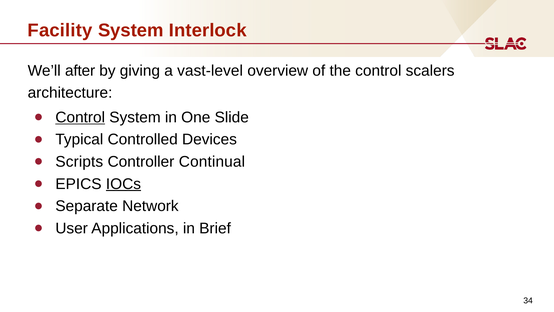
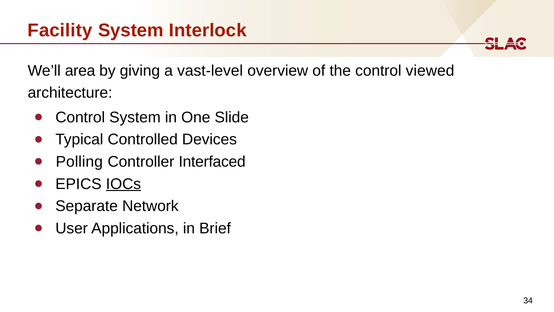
after: after -> area (80, 71)
scalers: scalers -> viewed (430, 71)
Control underline: present -> none (80, 117)
Scripts: Scripts -> Polling (79, 162)
Continual: Continual -> Interfaced (212, 162)
